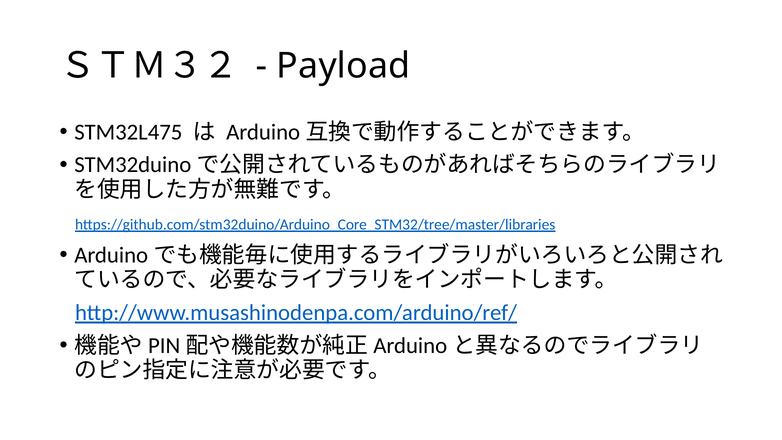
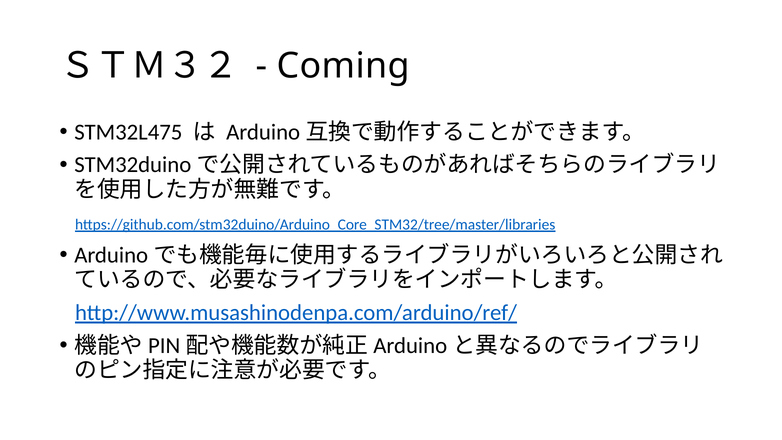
Payload: Payload -> Coming (343, 66)
